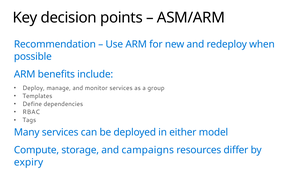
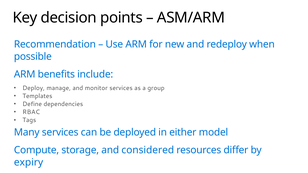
campaigns: campaigns -> considered (148, 150)
